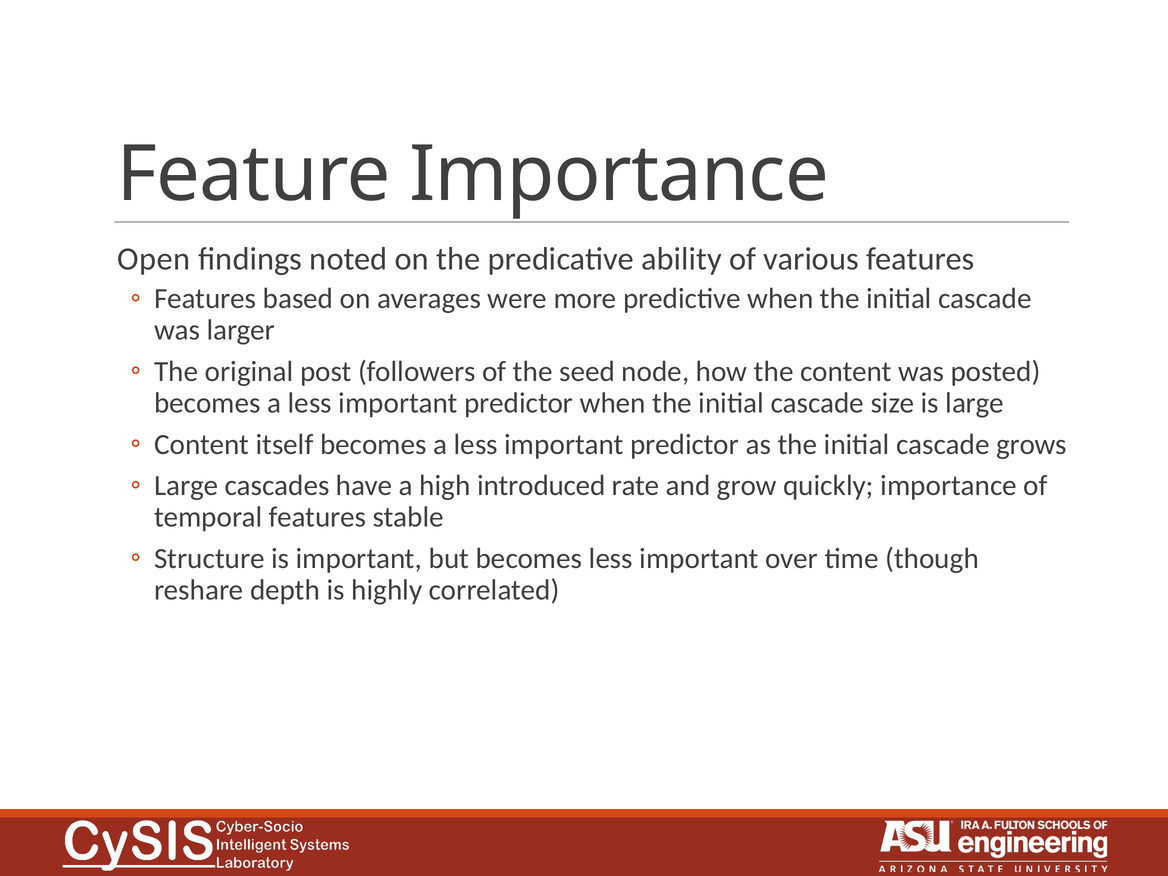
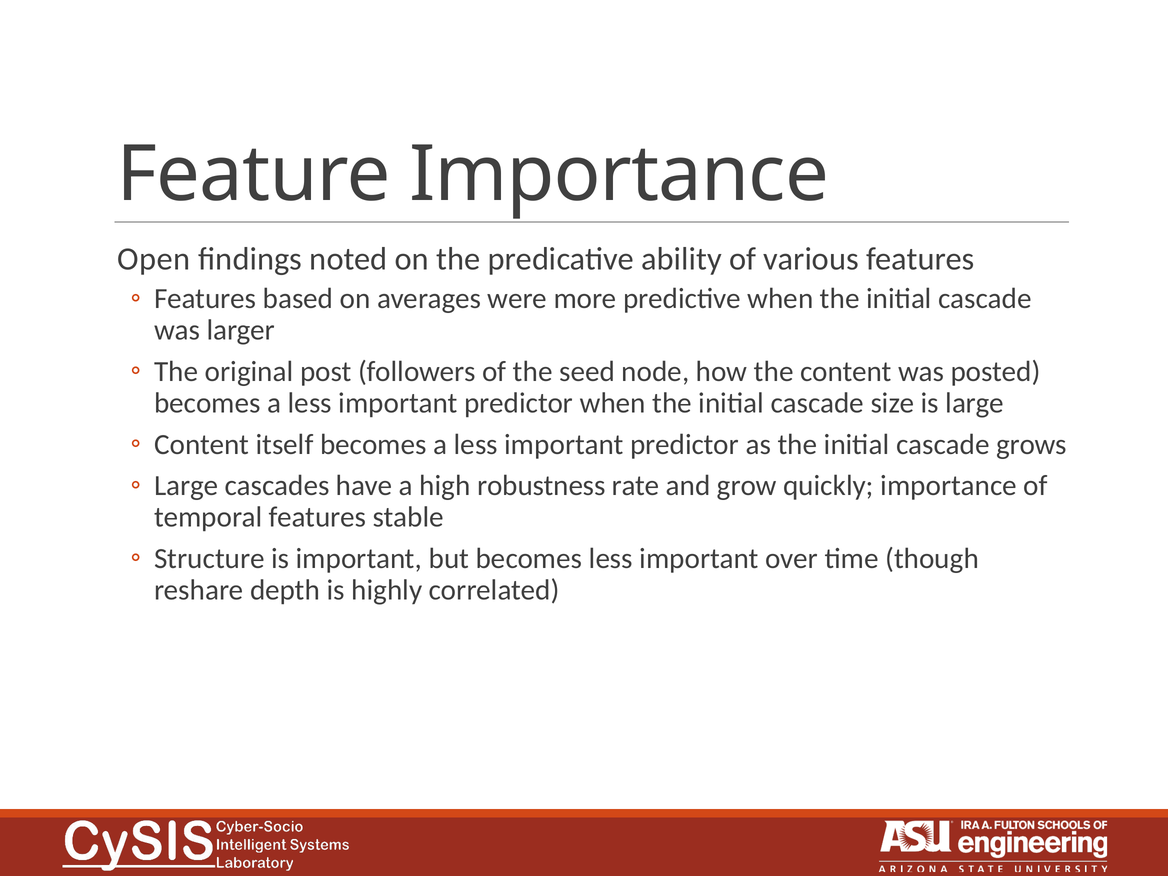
introduced: introduced -> robustness (541, 486)
